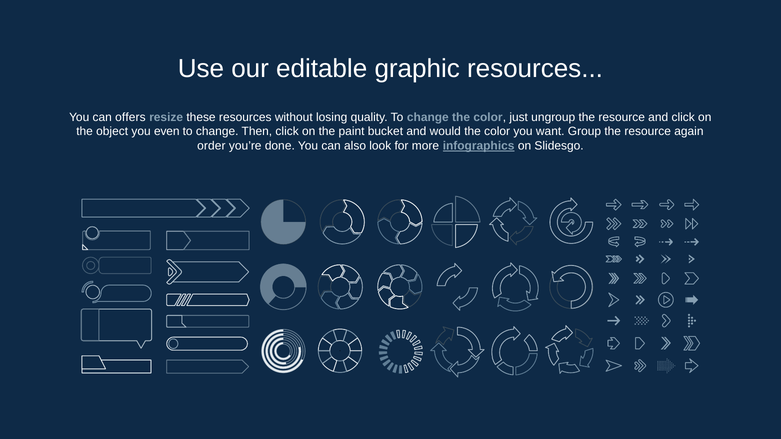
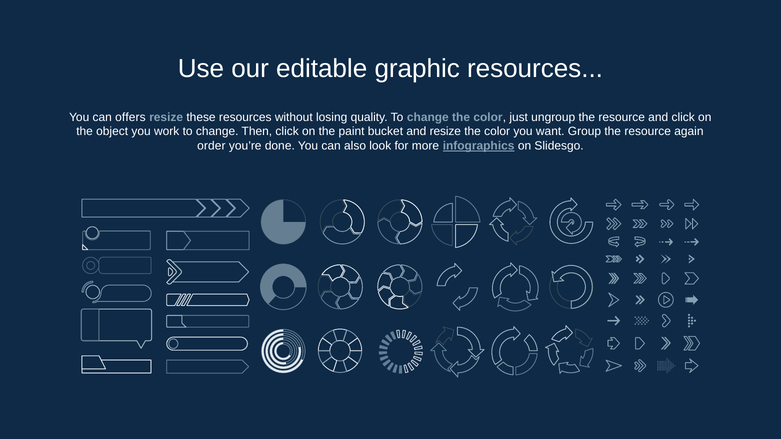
even: even -> work (167, 132)
and would: would -> resize (445, 132)
